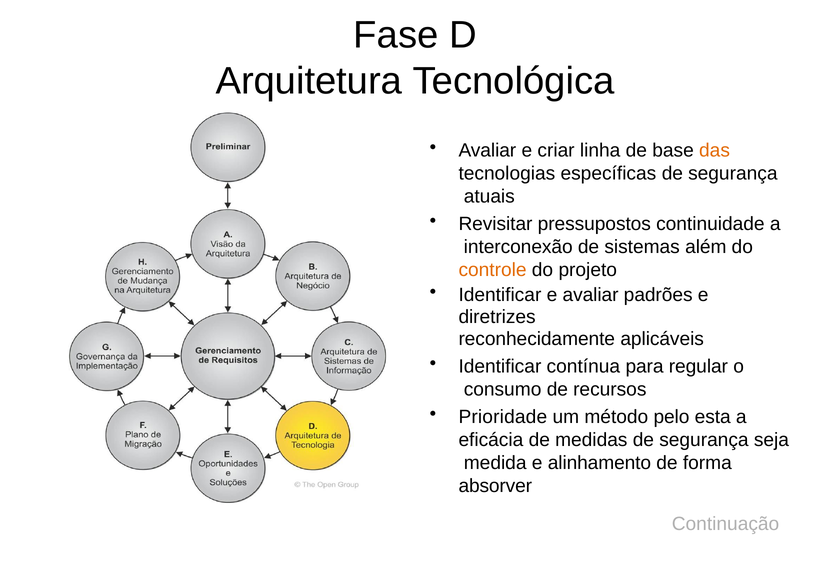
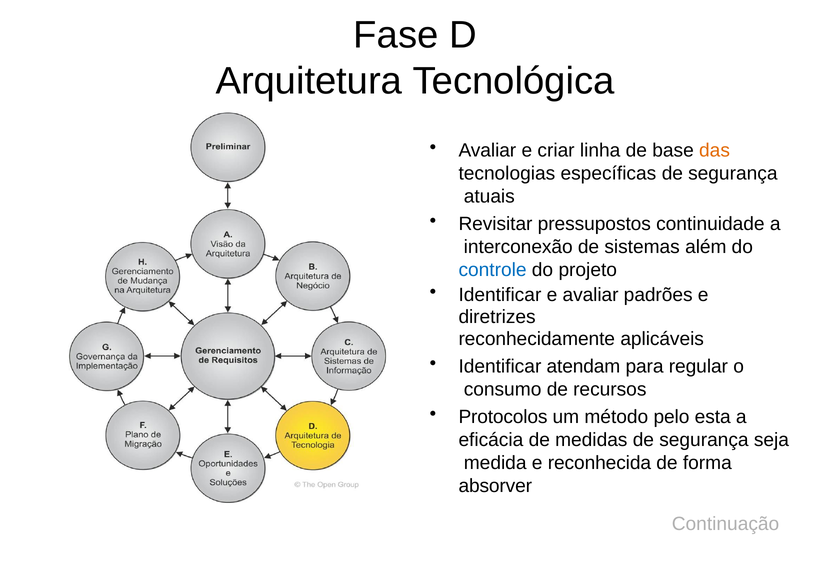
controle colour: orange -> blue (493, 270)
contínua: contínua -> atendam (583, 366)
Prioridade: Prioridade -> Protocolos (503, 417)
alinhamento: alinhamento -> reconhecida (599, 463)
